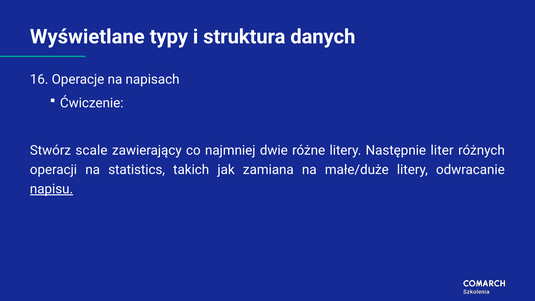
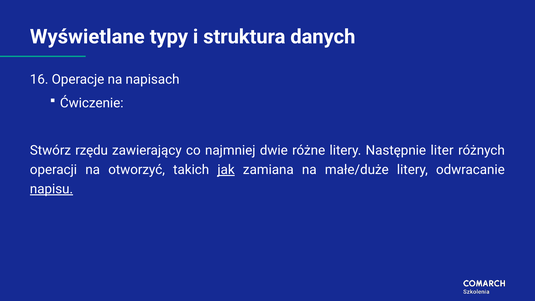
scale: scale -> rzędu (92, 150)
statistics: statistics -> otworzyć (137, 170)
jak underline: none -> present (226, 170)
